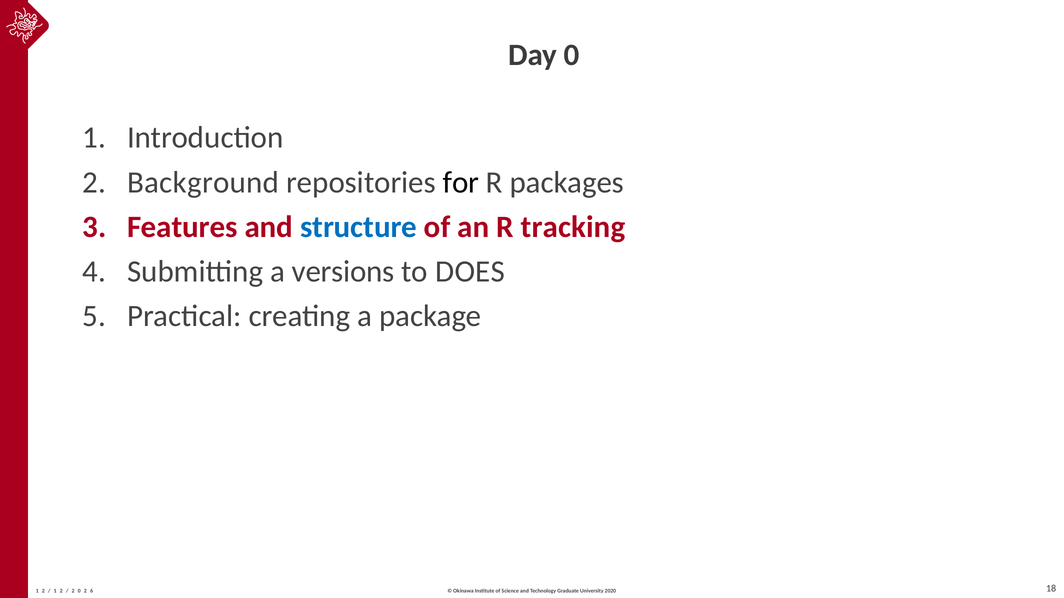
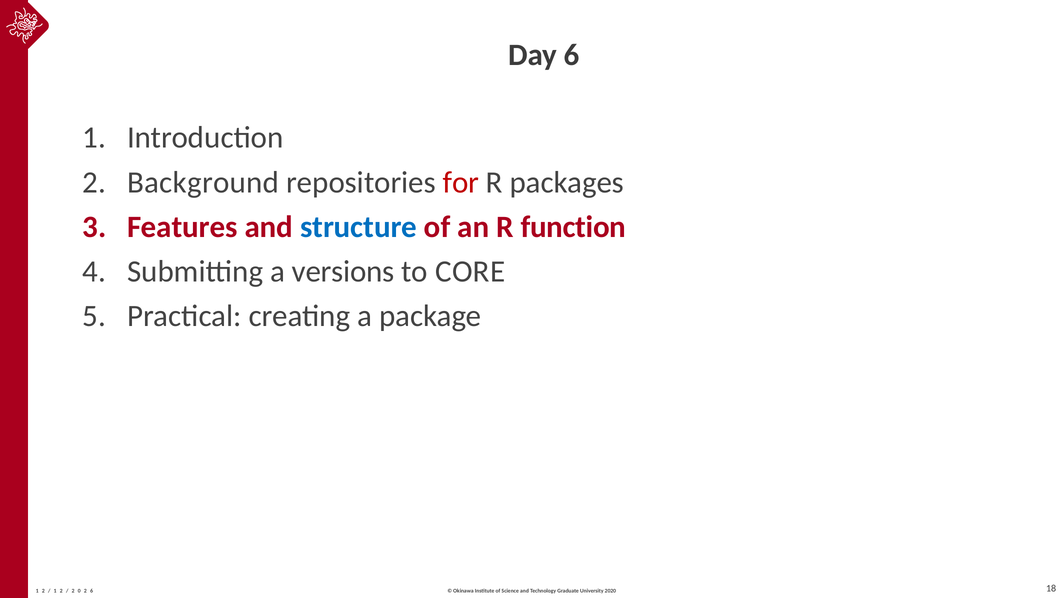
Day 0: 0 -> 6 (572, 55)
for colour: black -> red (461, 182)
tracking: tracking -> function (573, 227)
DOES: DOES -> CORE (470, 272)
